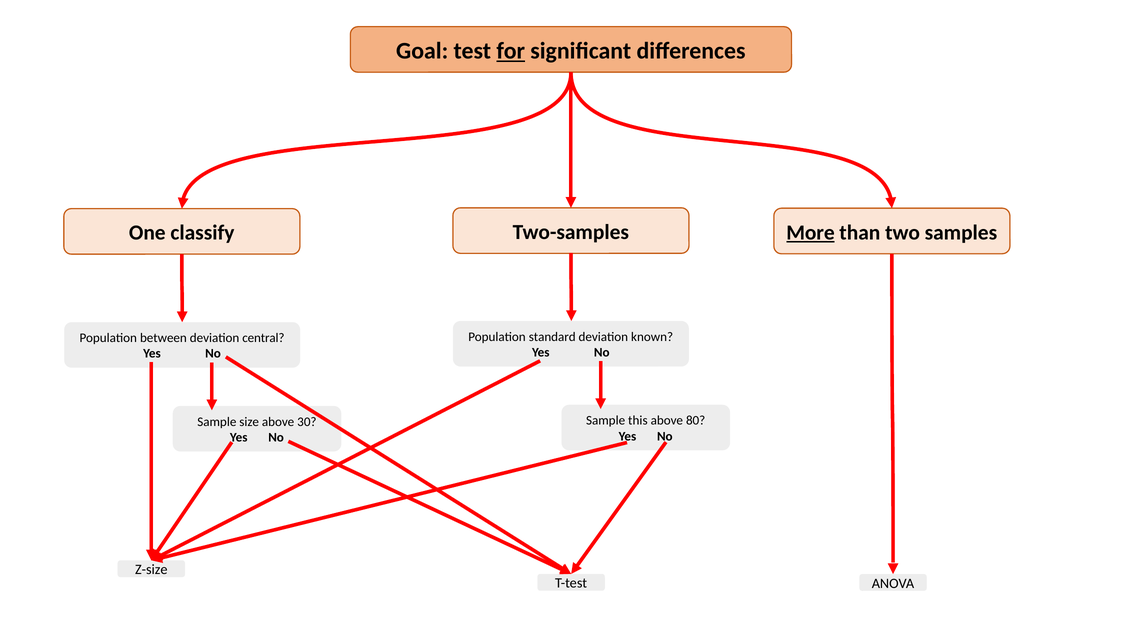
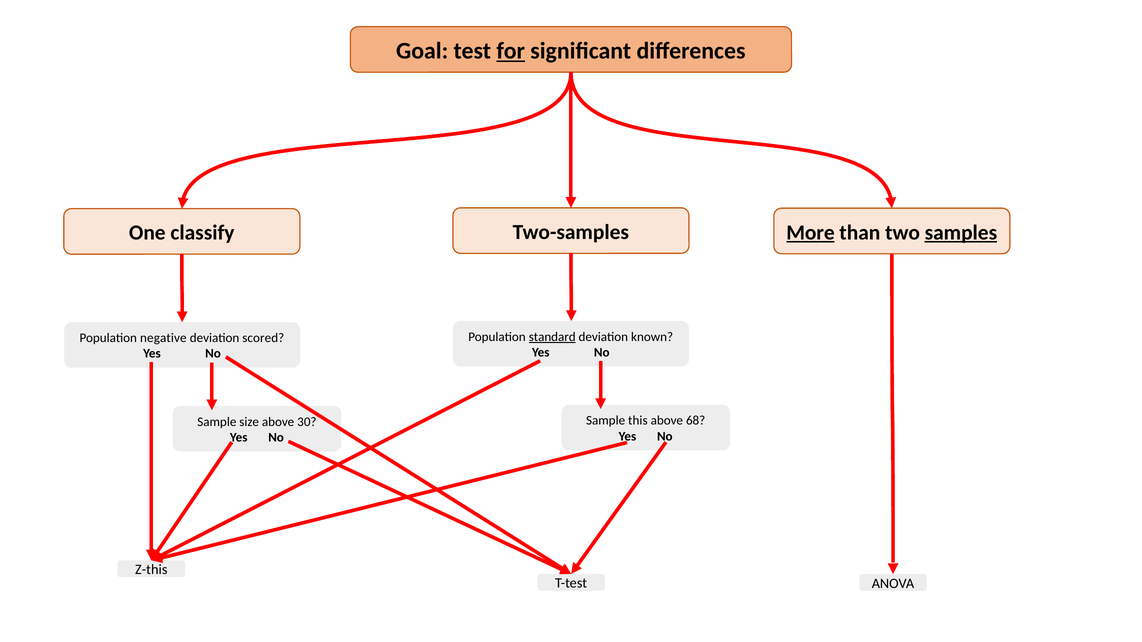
samples underline: none -> present (961, 233)
standard underline: none -> present (552, 337)
between: between -> negative (163, 338)
central: central -> scored (263, 338)
80: 80 -> 68 (696, 421)
Z-size: Z-size -> Z-this (151, 570)
